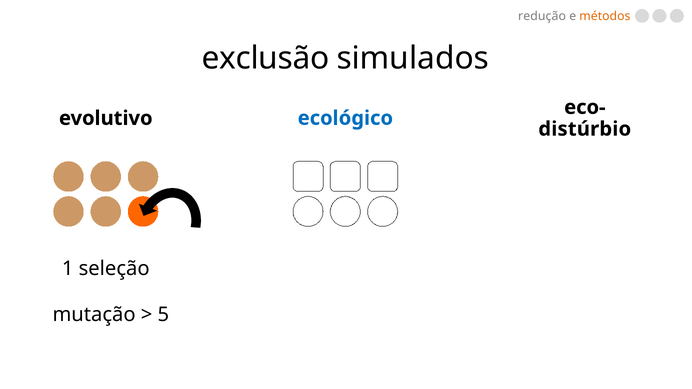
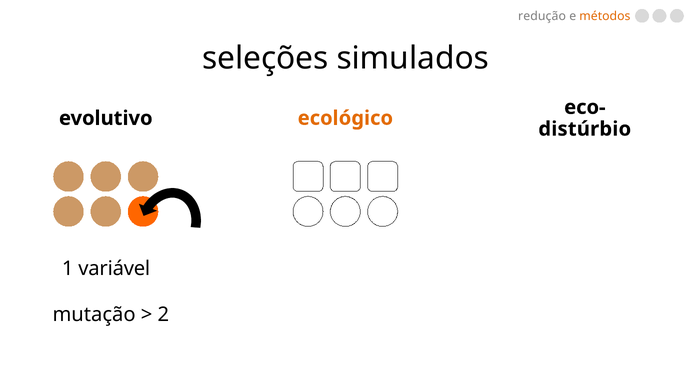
exclusão: exclusão -> seleções (265, 58)
ecológico colour: blue -> orange (345, 118)
seleção: seleção -> variável (114, 269)
5: 5 -> 2 (163, 315)
